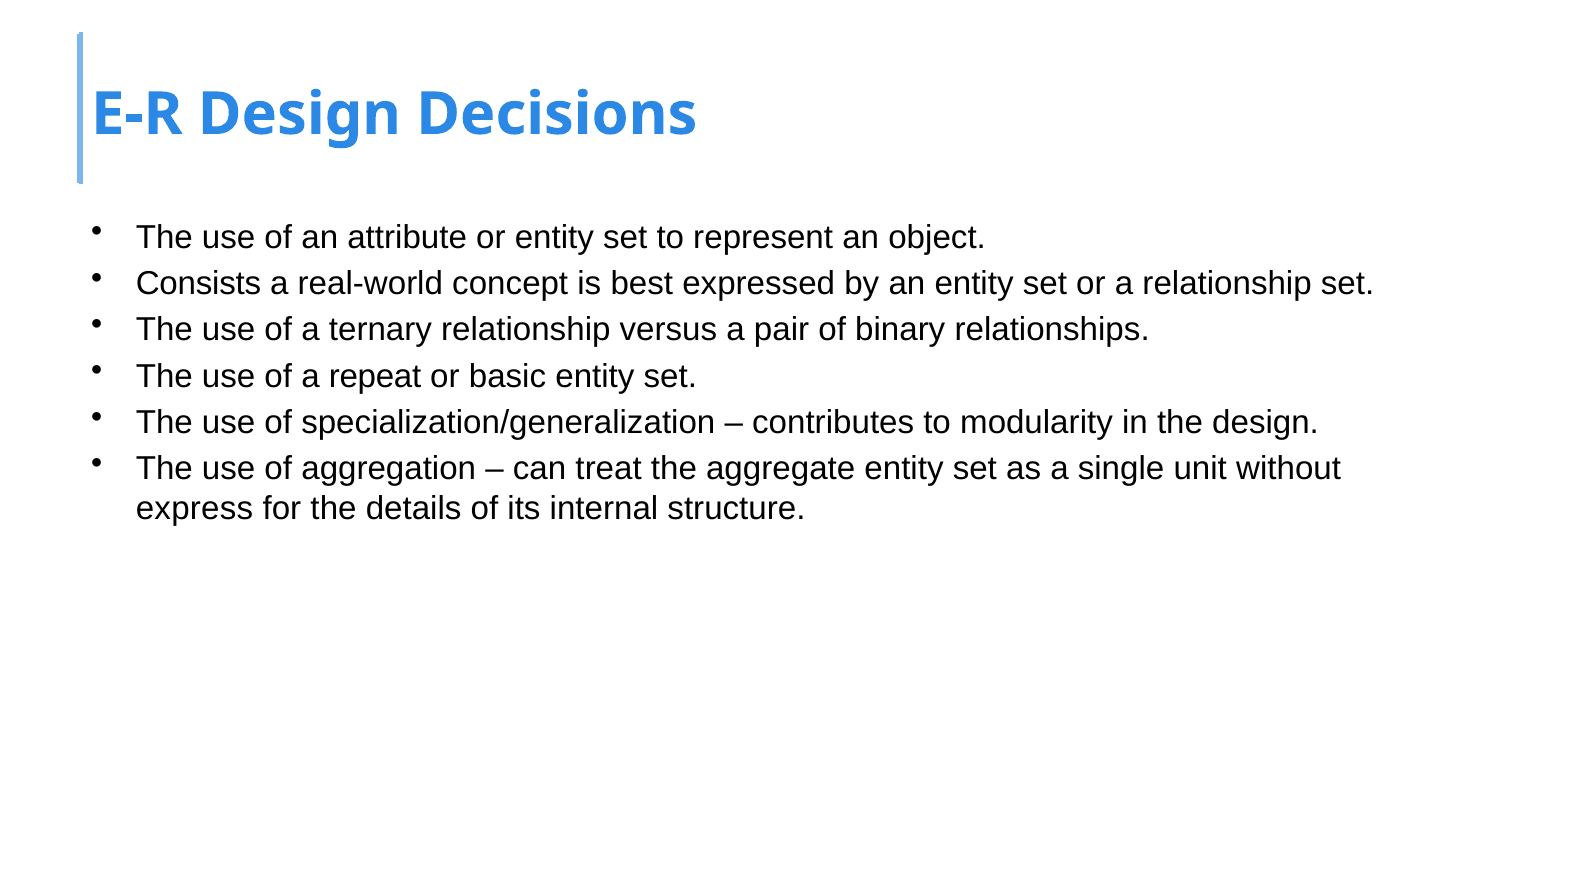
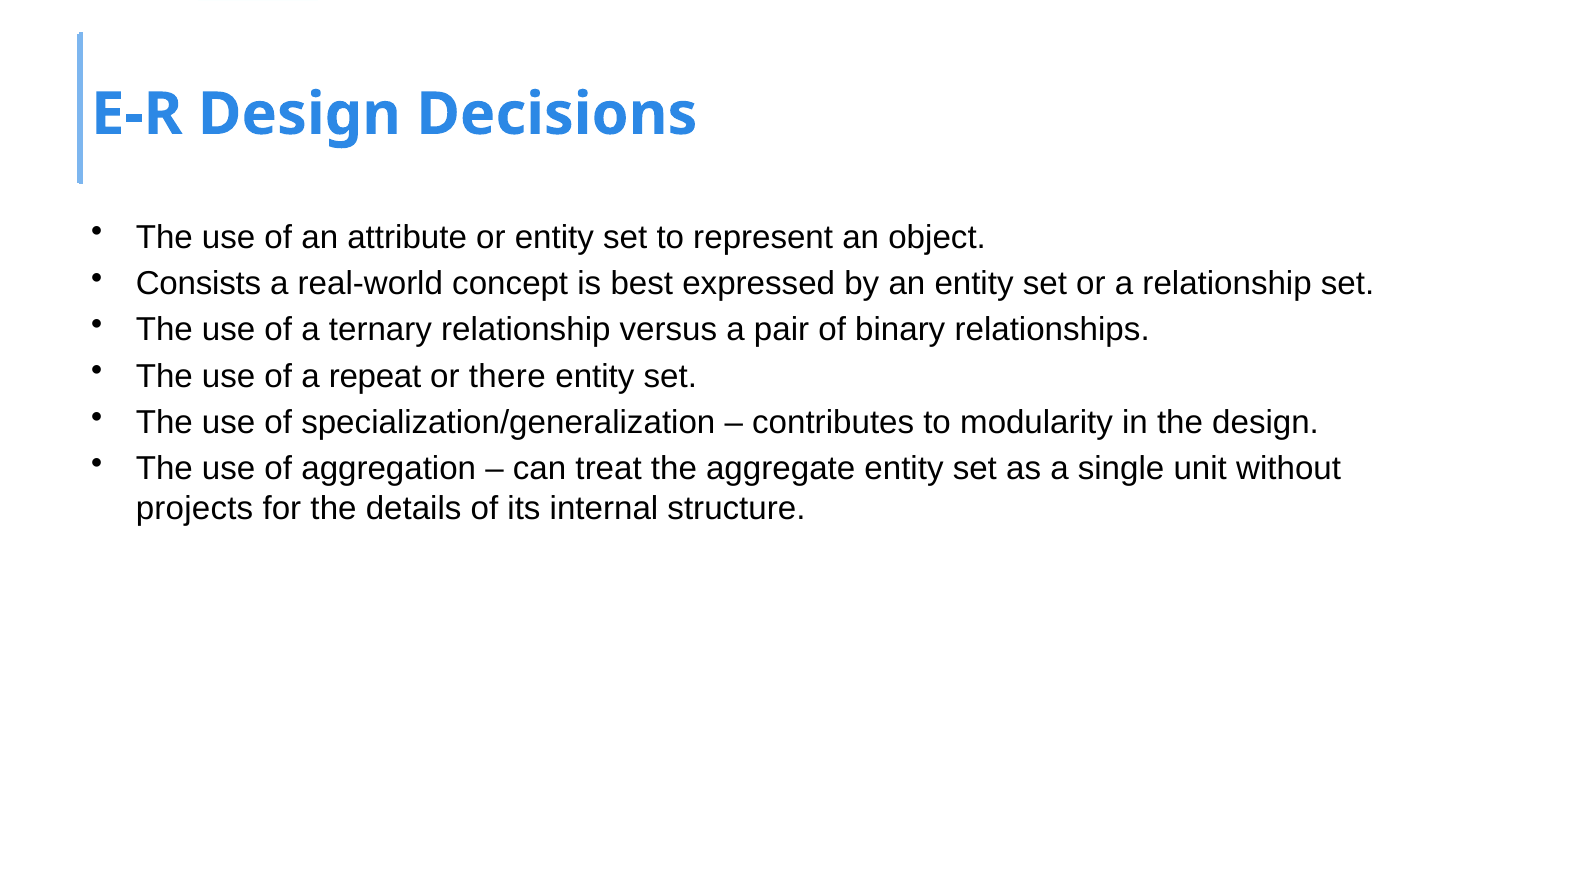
basic: basic -> there (507, 376)
express: express -> projects (195, 509)
